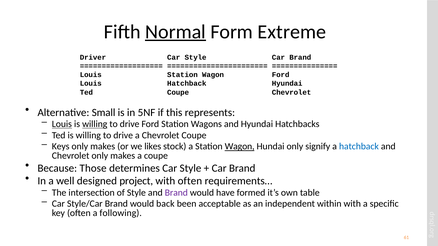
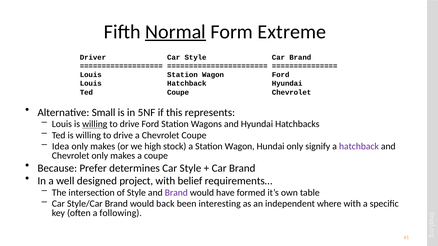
Louis underline: present -> none (62, 124)
Keys: Keys -> Idea (61, 147)
likes: likes -> high (153, 147)
Wagon underline: present -> none (240, 147)
hatchback colour: blue -> purple (359, 147)
Those: Those -> Prefer (93, 168)
with often: often -> belief (190, 181)
acceptable: acceptable -> interesting (220, 204)
within: within -> where (329, 204)
